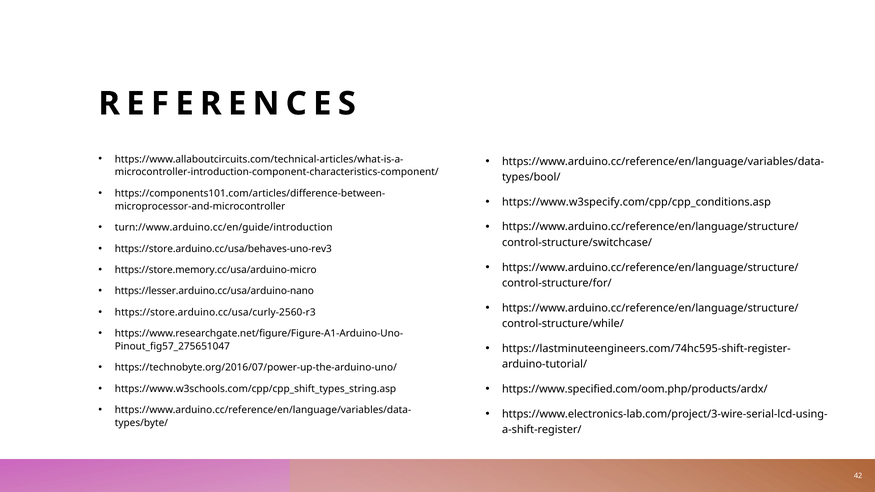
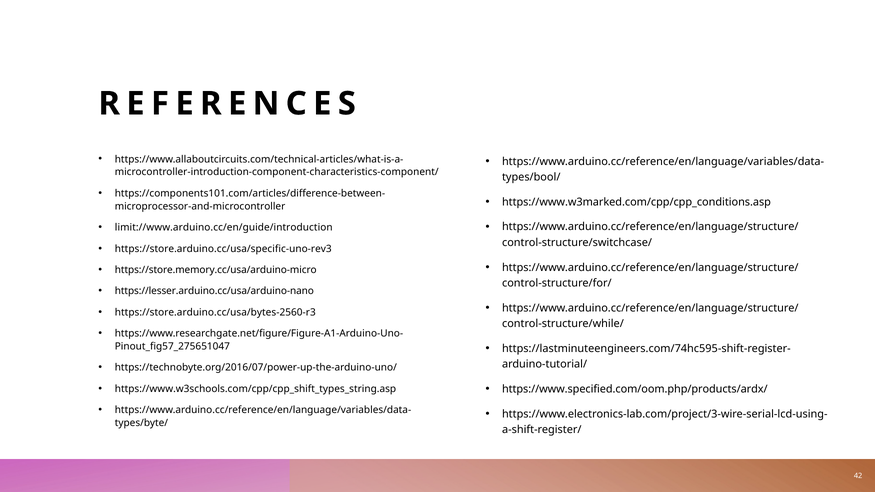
https://www.w3specify.com/cpp/cpp_conditions.asp: https://www.w3specify.com/cpp/cpp_conditions.asp -> https://www.w3marked.com/cpp/cpp_conditions.asp (636, 202)
turn://www.arduino.cc/en/guide/introduction: turn://www.arduino.cc/en/guide/introduction -> limit://www.arduino.cc/en/guide/introduction (224, 228)
https://store.arduino.cc/usa/behaves-uno-rev3: https://store.arduino.cc/usa/behaves-uno-rev3 -> https://store.arduino.cc/usa/specific-uno-rev3 (223, 249)
https://store.arduino.cc/usa/curly-2560-r3: https://store.arduino.cc/usa/curly-2560-r3 -> https://store.arduino.cc/usa/bytes-2560-r3 (215, 312)
